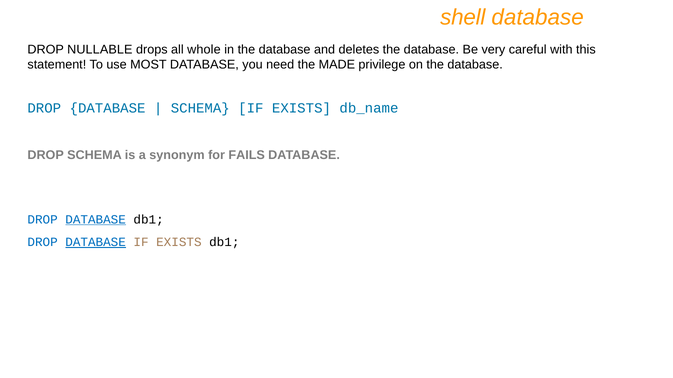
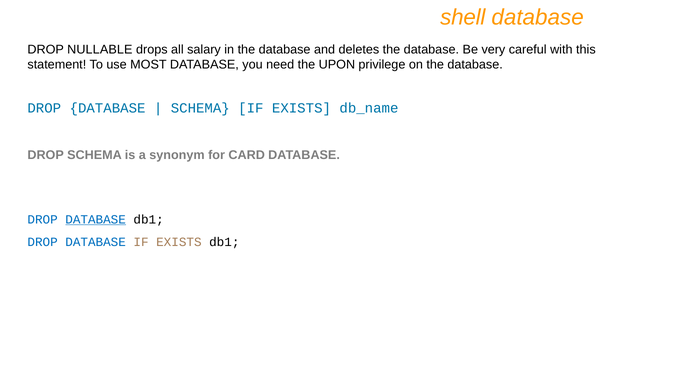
whole: whole -> salary (204, 50)
MADE: MADE -> UPON (337, 65)
FAILS: FAILS -> CARD (247, 155)
DATABASE underline: present -> none (96, 242)
